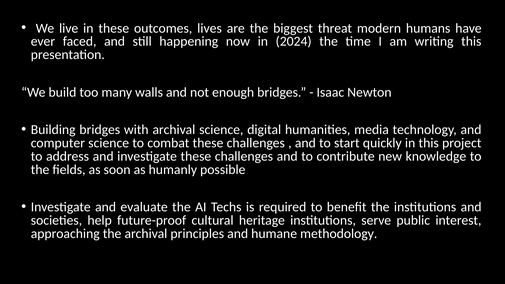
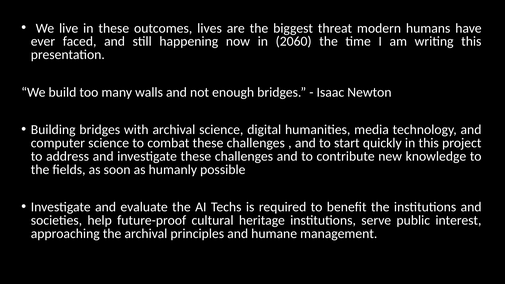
2024: 2024 -> 2060 (294, 41)
methodology: methodology -> management (339, 234)
